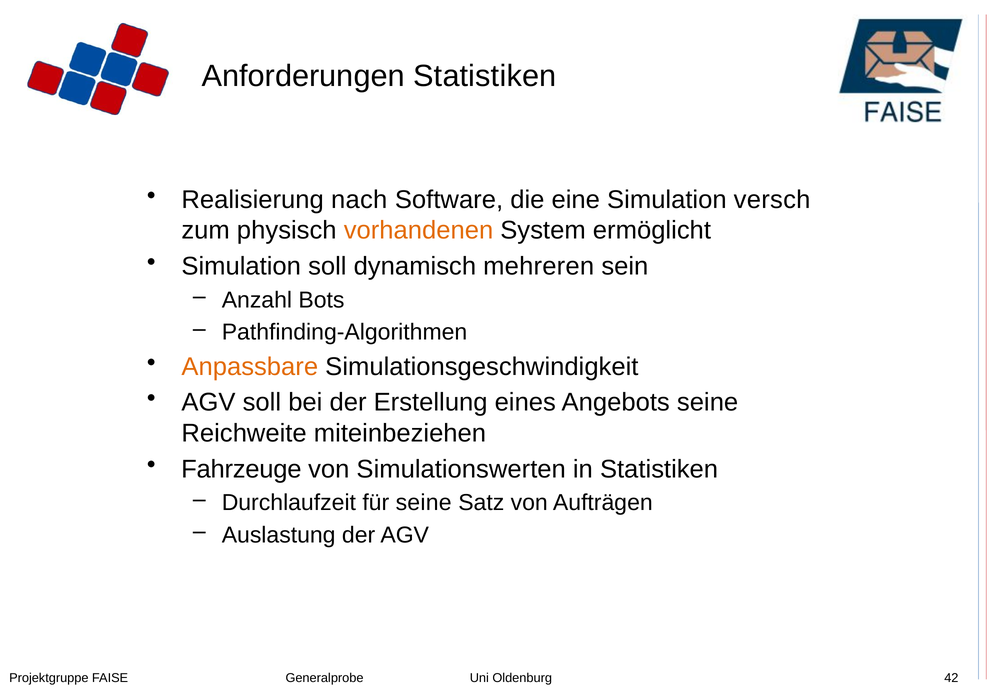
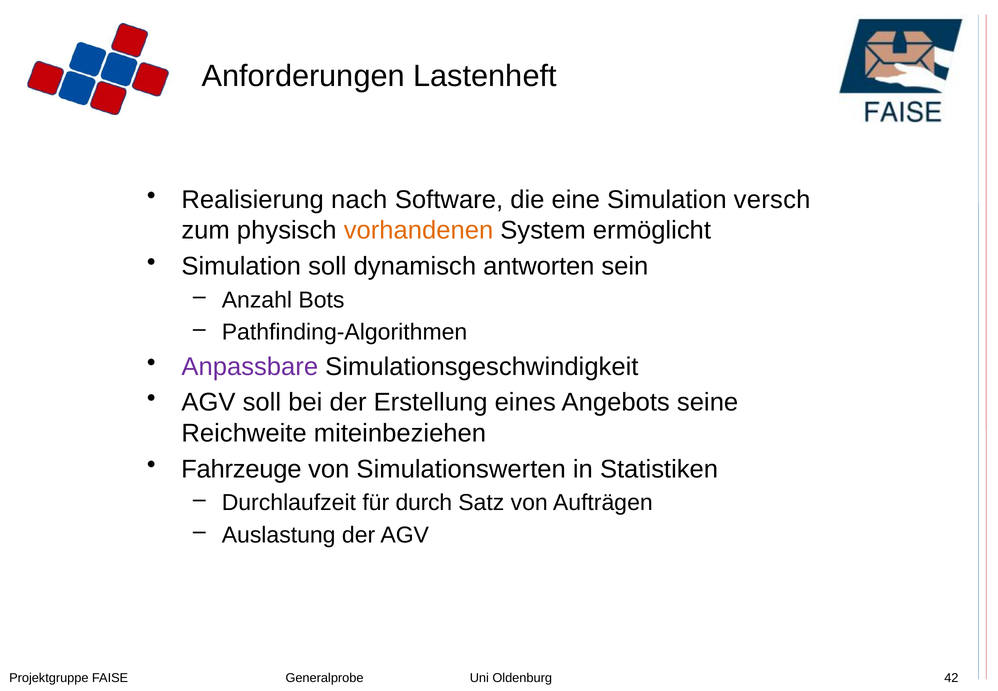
Anforderungen Statistiken: Statistiken -> Lastenheft (485, 76)
mehreren: mehreren -> antworten (539, 266)
Anpassbare colour: orange -> purple (250, 367)
für seine: seine -> durch (424, 503)
